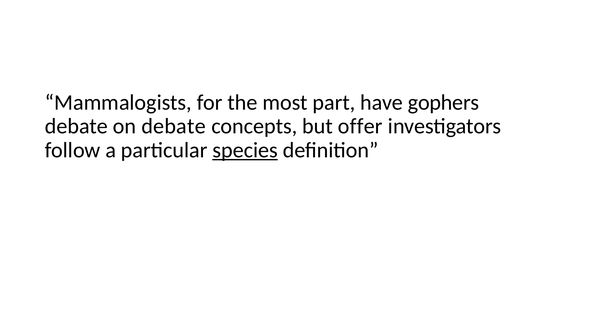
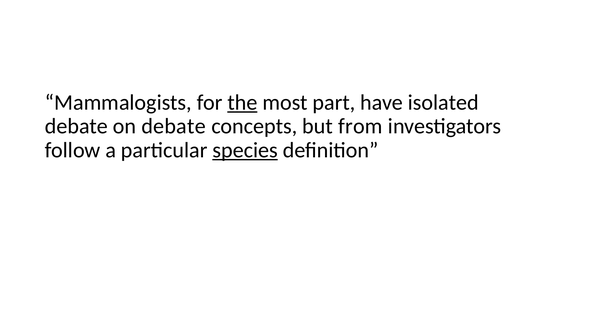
the underline: none -> present (242, 102)
gophers: gophers -> isolated (443, 102)
offer: offer -> from (360, 126)
